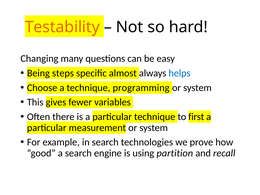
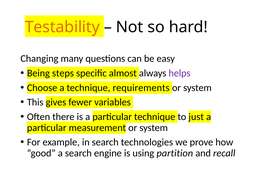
helps colour: blue -> purple (180, 73)
programming: programming -> requirements (141, 88)
first: first -> just (196, 117)
